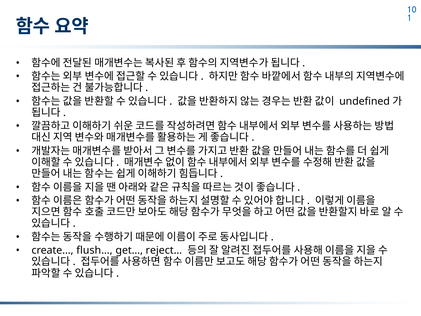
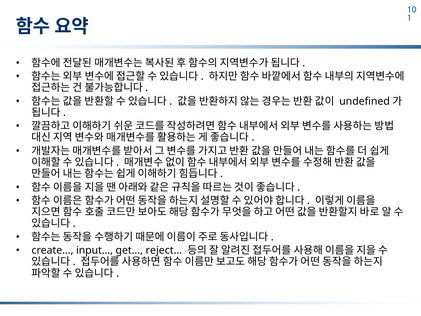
flush…: flush… -> input… (95, 250)
